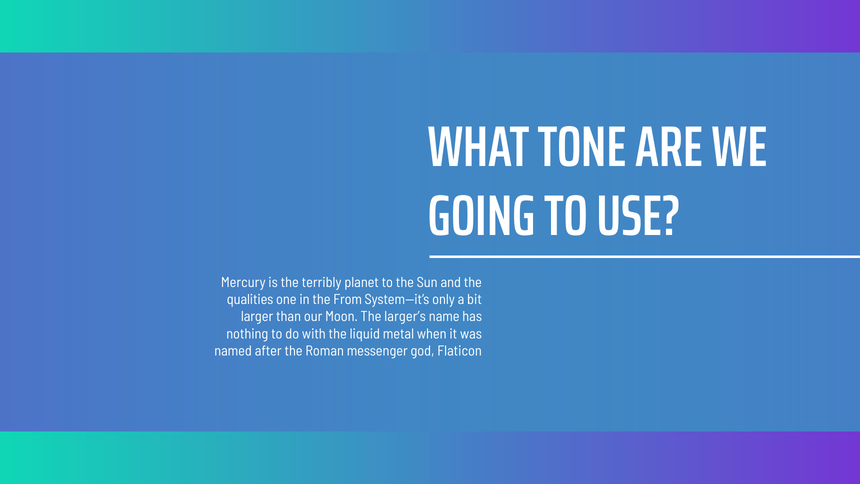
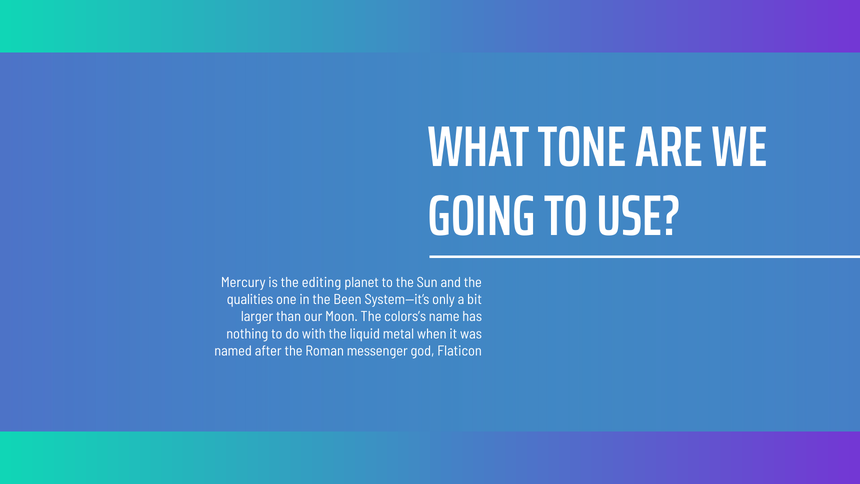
terribly: terribly -> editing (322, 282)
From: From -> Been (348, 299)
larger’s: larger’s -> colors’s (405, 317)
